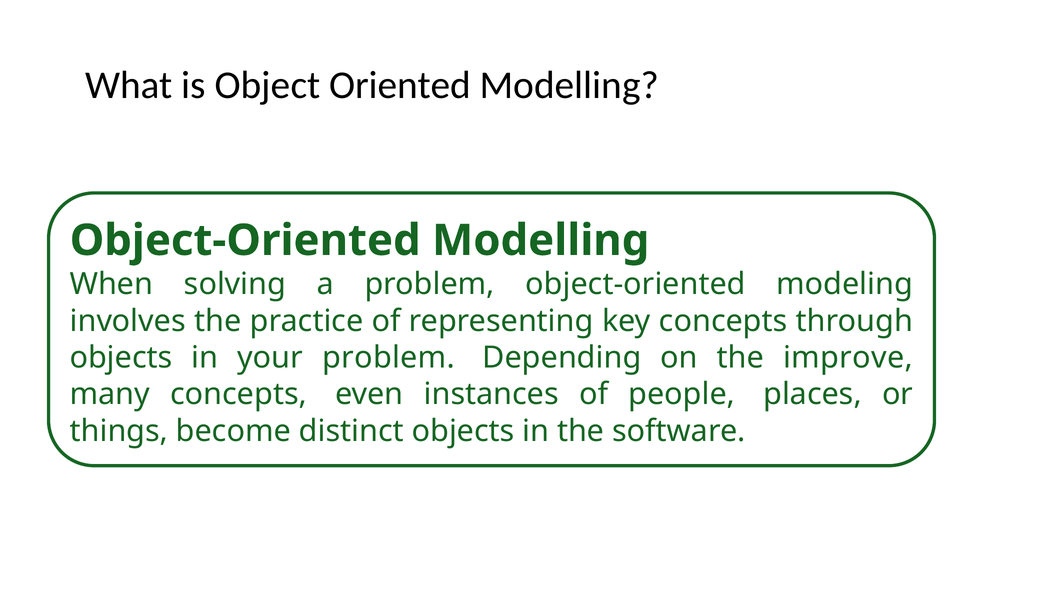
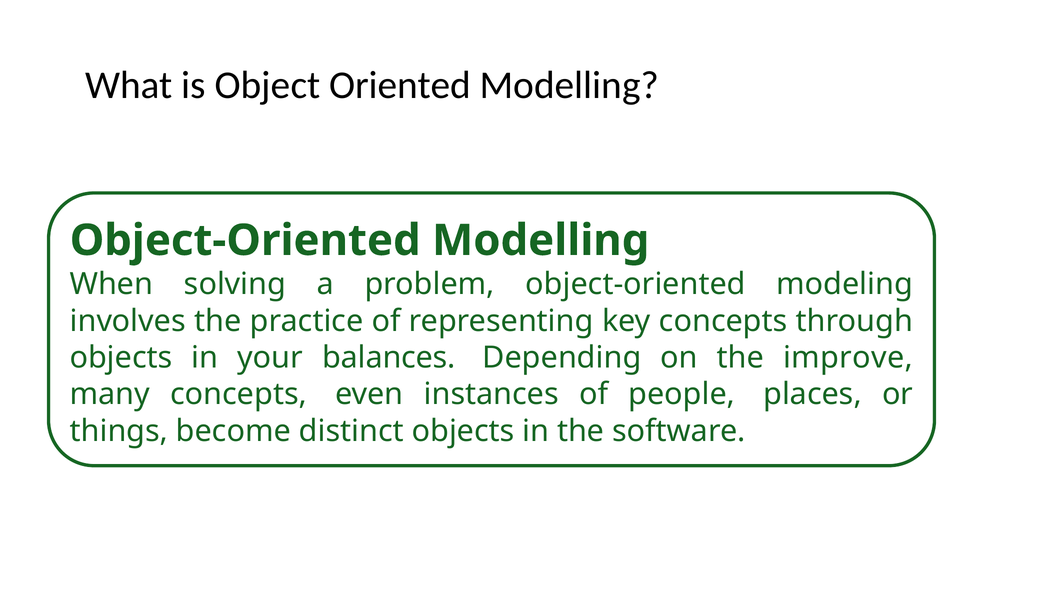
your problem: problem -> balances (389, 358)
